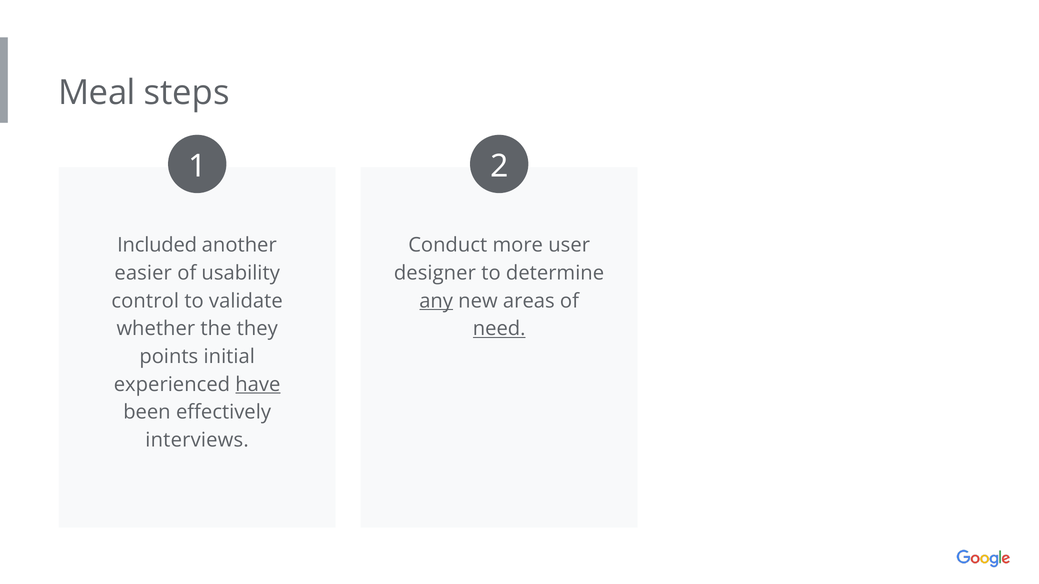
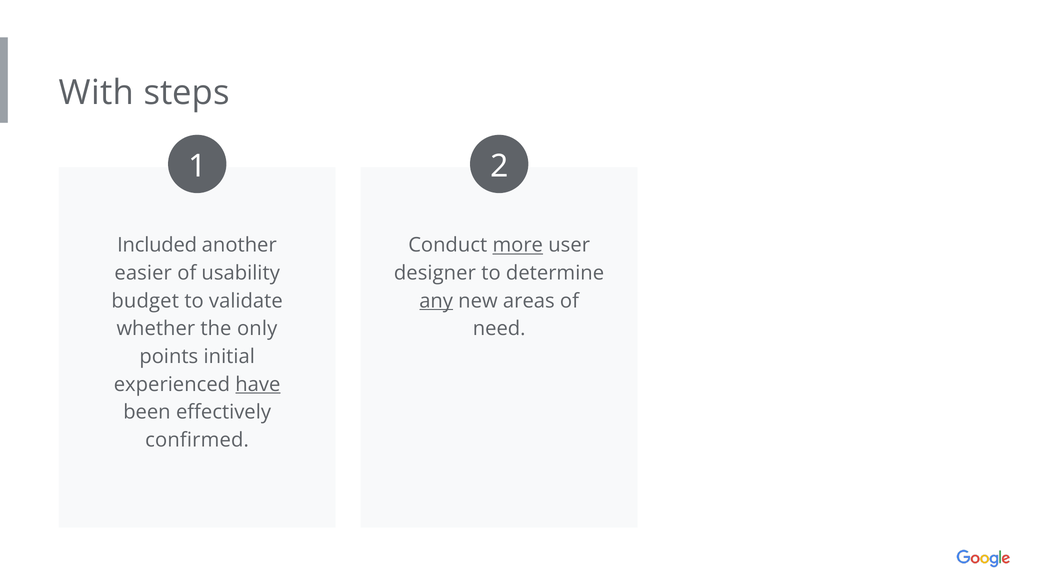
Meal: Meal -> With (97, 93)
more underline: none -> present (518, 245)
control: control -> budget (145, 301)
they: they -> only (257, 329)
need underline: present -> none (499, 329)
interviews: interviews -> confirmed (197, 440)
